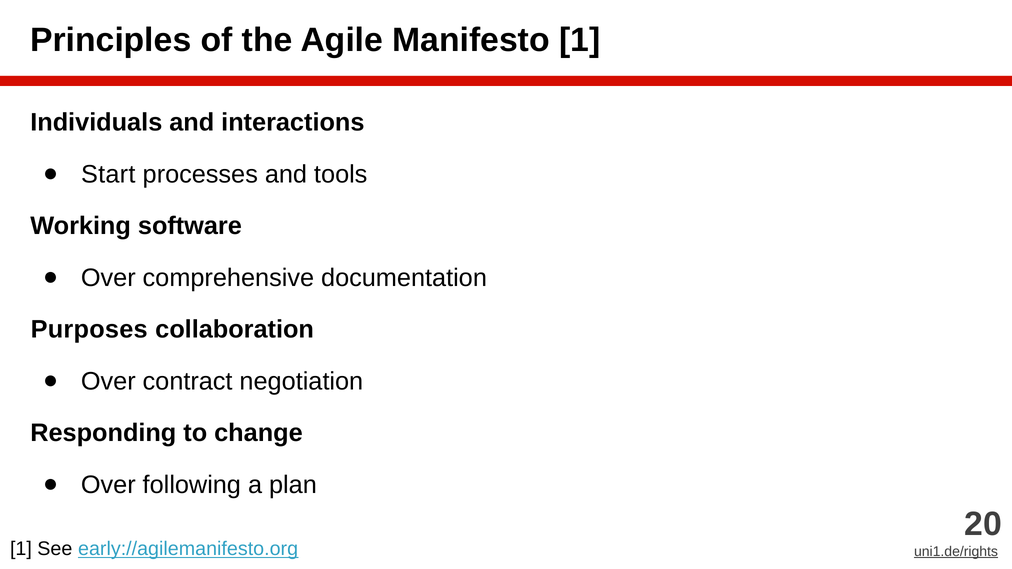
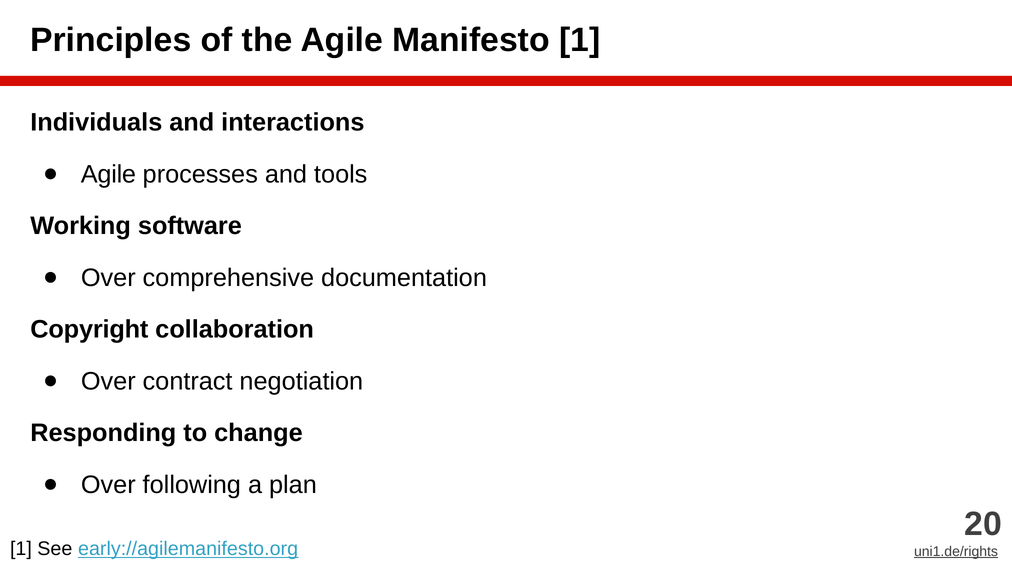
Start: Start -> Agile (108, 174)
Purposes: Purposes -> Copyright (89, 330)
